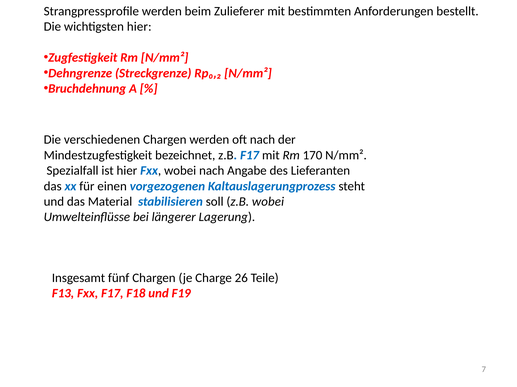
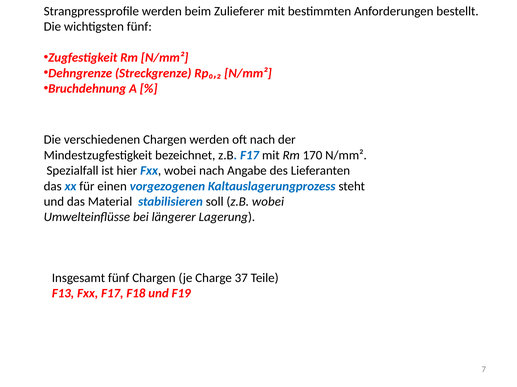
wichtigsten hier: hier -> fünf (139, 27)
26: 26 -> 37 (241, 278)
